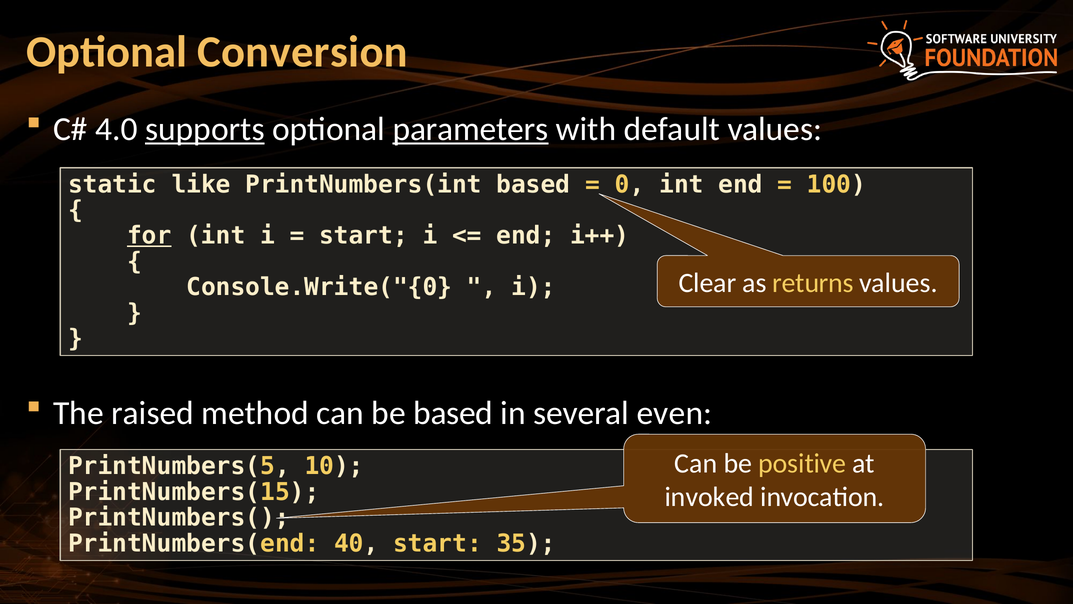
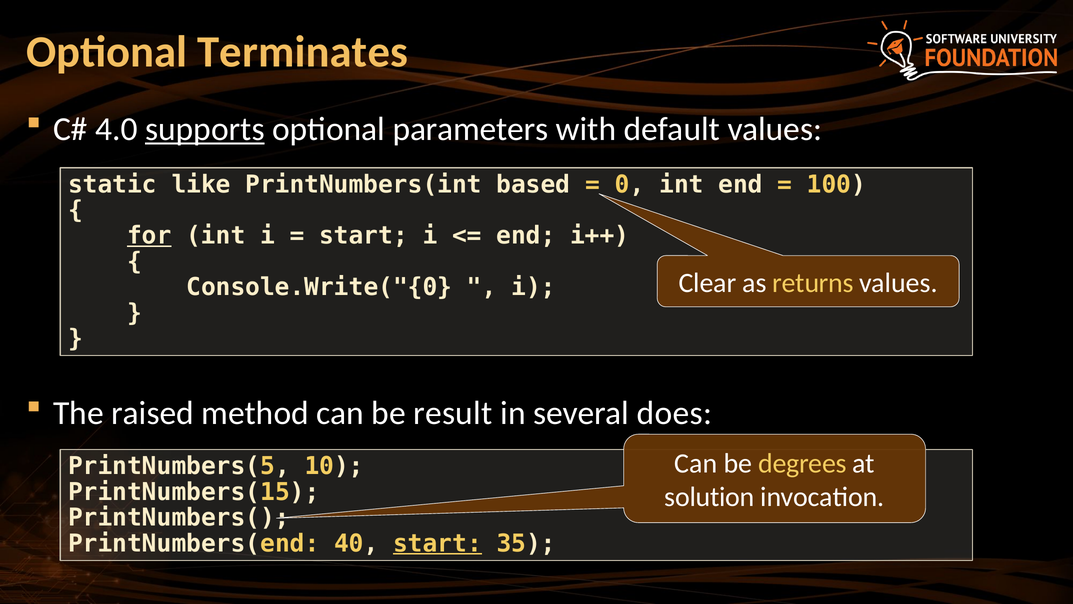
Conversion: Conversion -> Terminates (303, 52)
parameters underline: present -> none (471, 129)
be based: based -> result (453, 413)
even: even -> does (674, 413)
positive: positive -> degrees (802, 463)
invoked: invoked -> solution (709, 497)
start underline: none -> present (438, 543)
